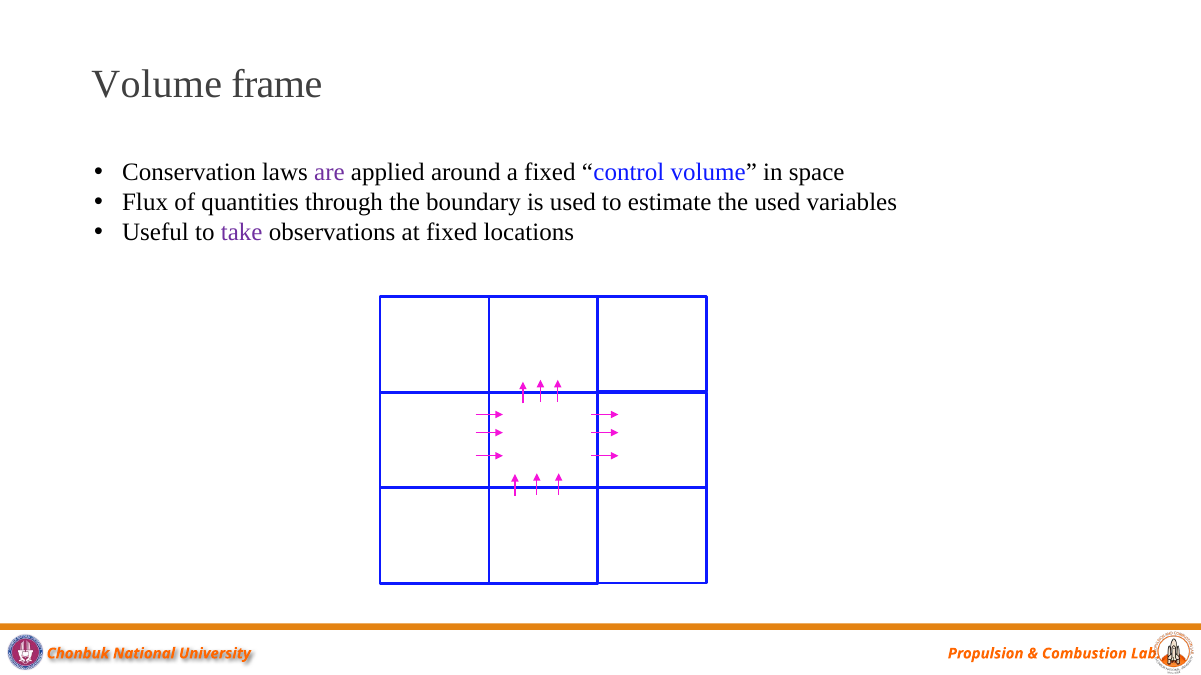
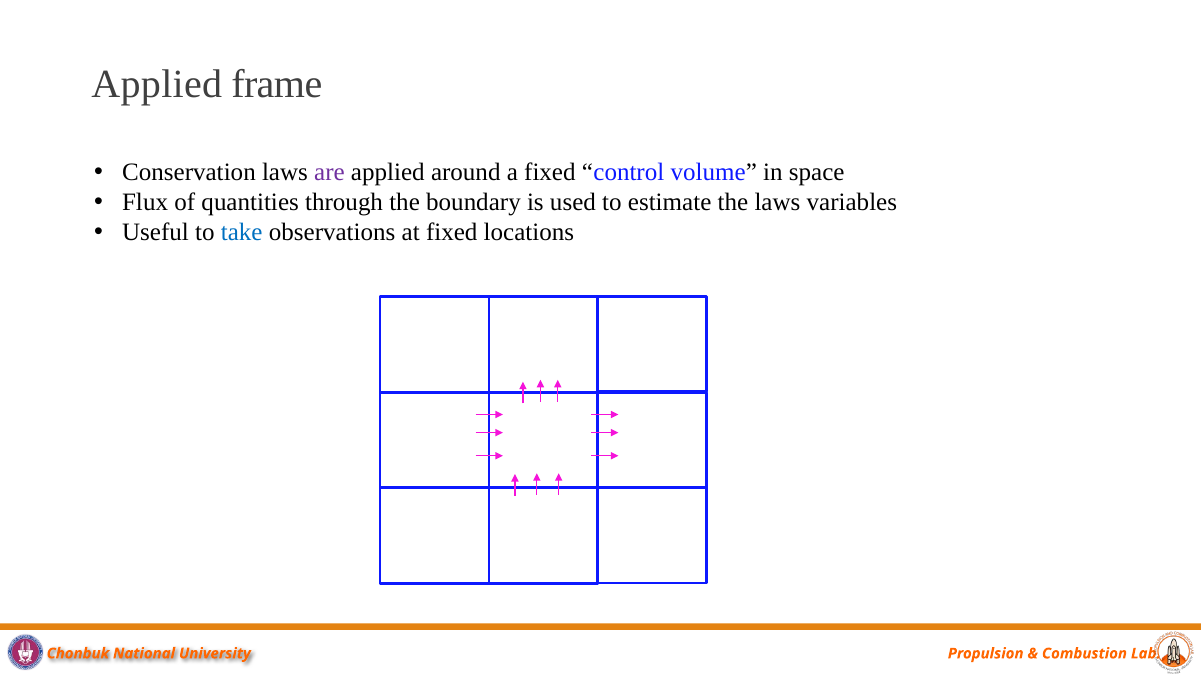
Volume: Volume -> Applied (157, 85)
the used: used -> laws (777, 202)
take colour: purple -> blue (242, 232)
